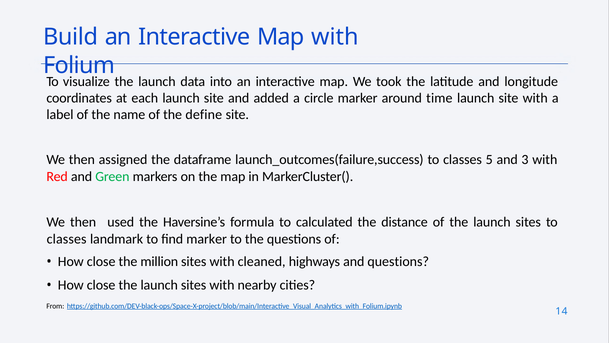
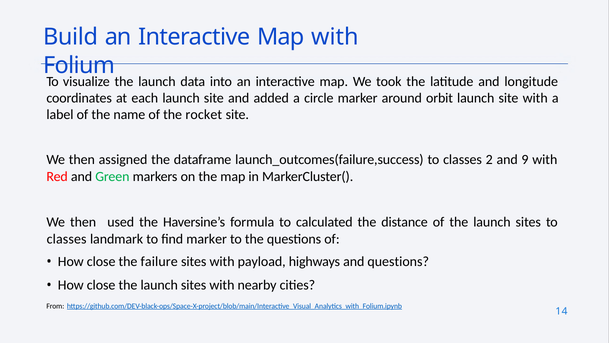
time: time -> orbit (440, 98)
define: define -> rocket (204, 114)
5: 5 -> 2 (489, 160)
3: 3 -> 9 (525, 160)
million: million -> failure (159, 262)
cleaned: cleaned -> payload (262, 262)
